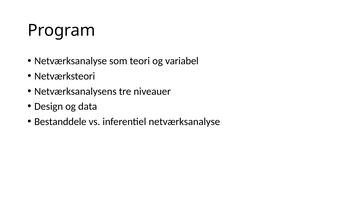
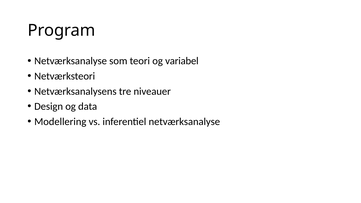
Bestanddele: Bestanddele -> Modellering (60, 122)
